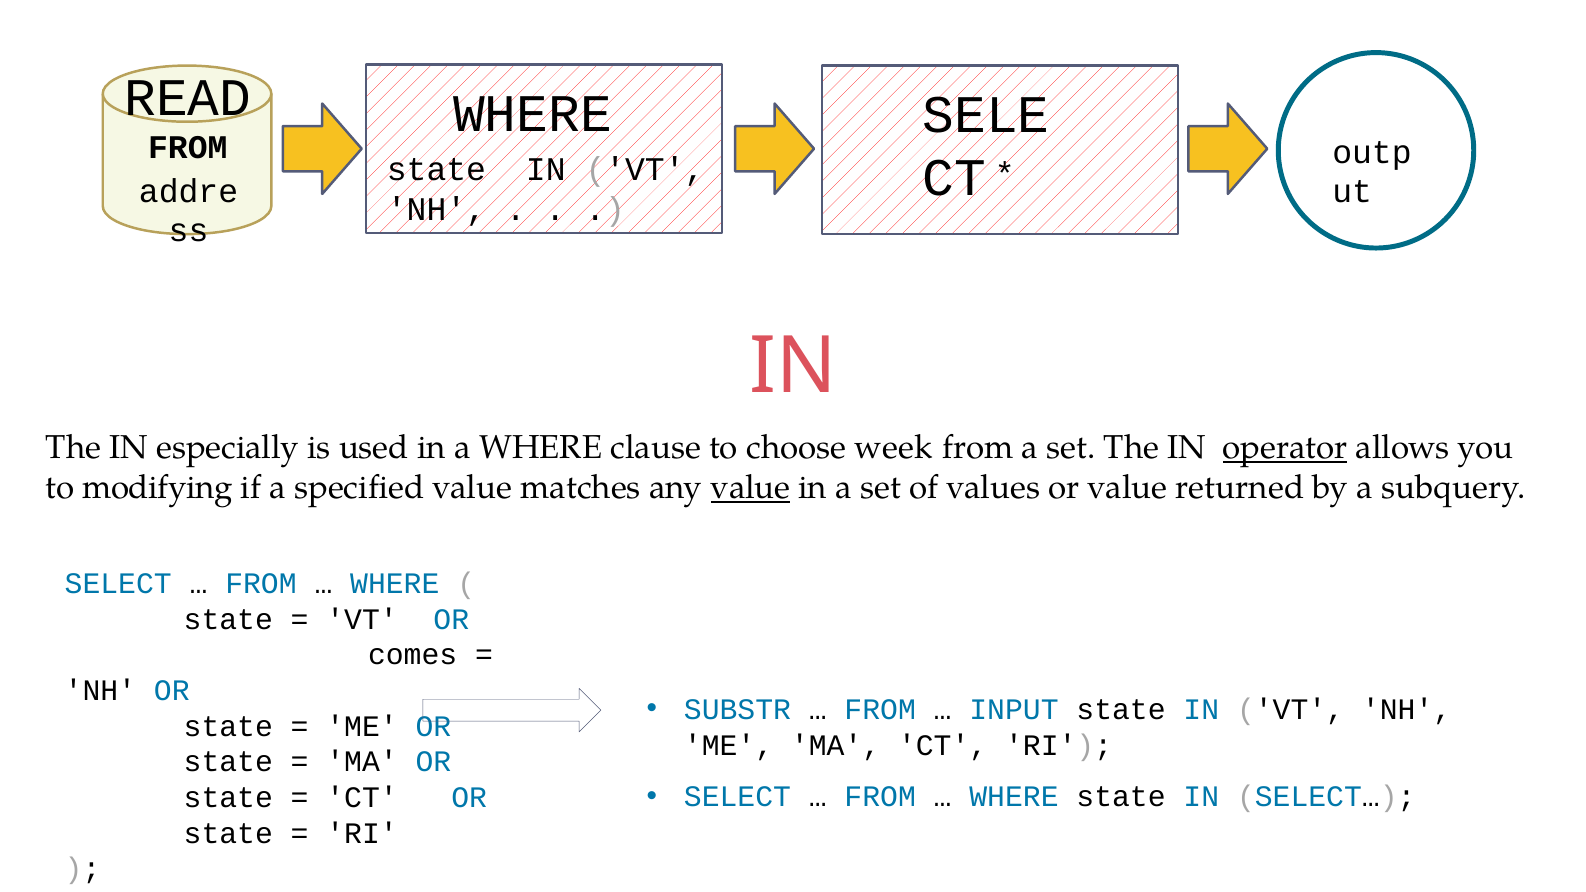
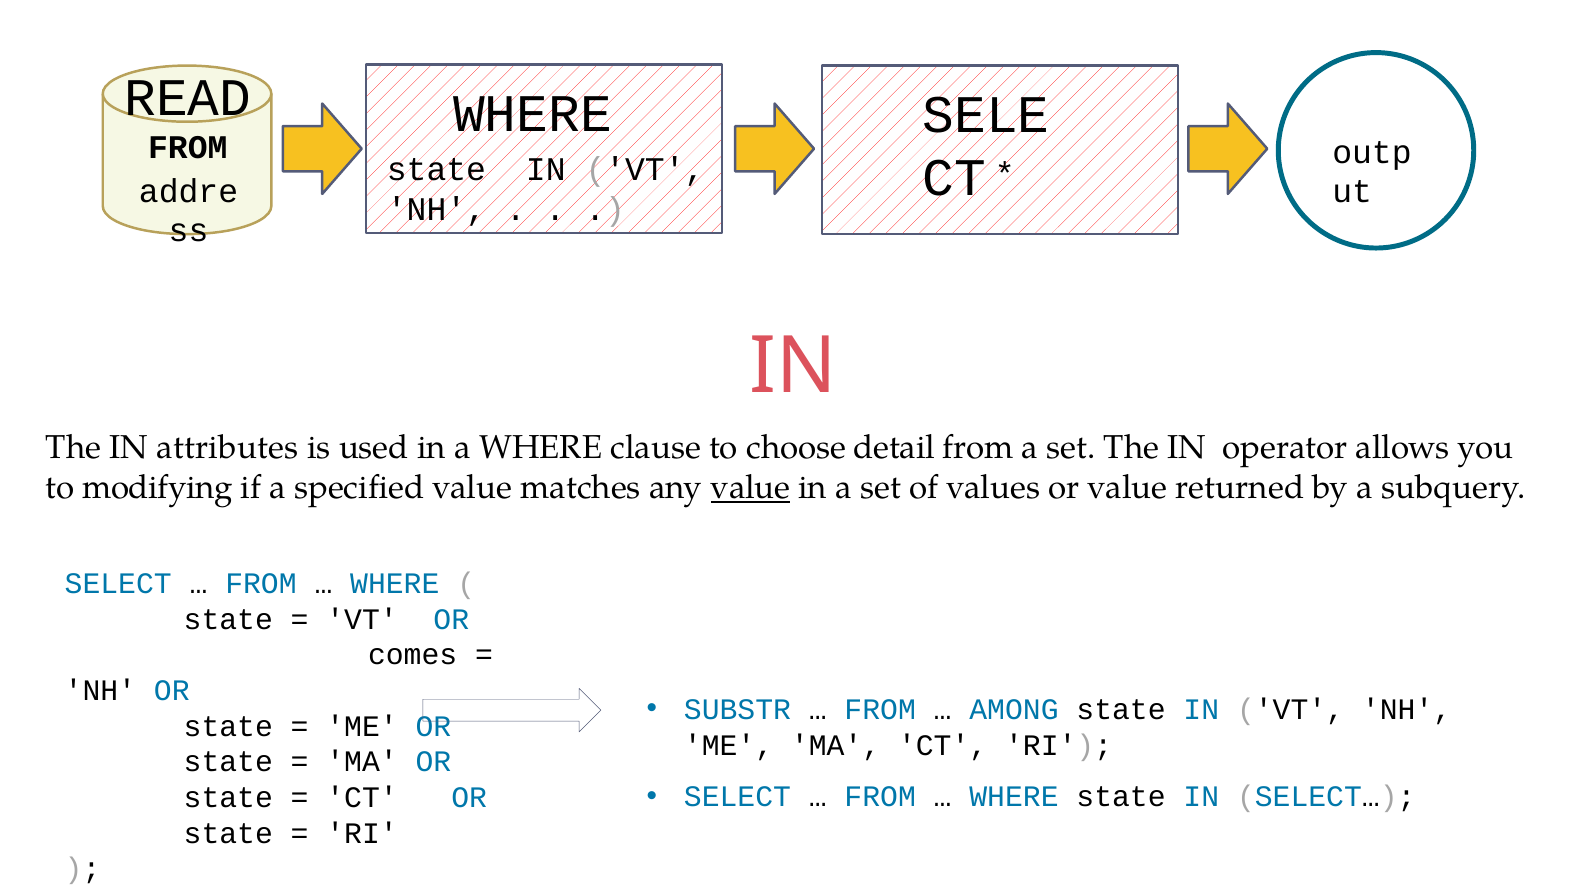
especially: especially -> attributes (228, 448)
week: week -> detail (894, 448)
operator underline: present -> none (1285, 448)
INPUT: INPUT -> AMONG (1014, 710)
